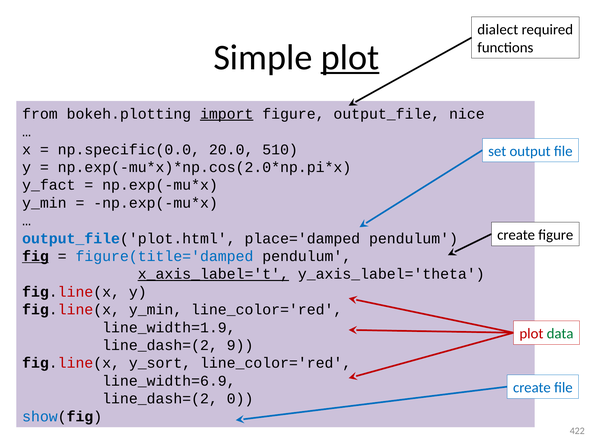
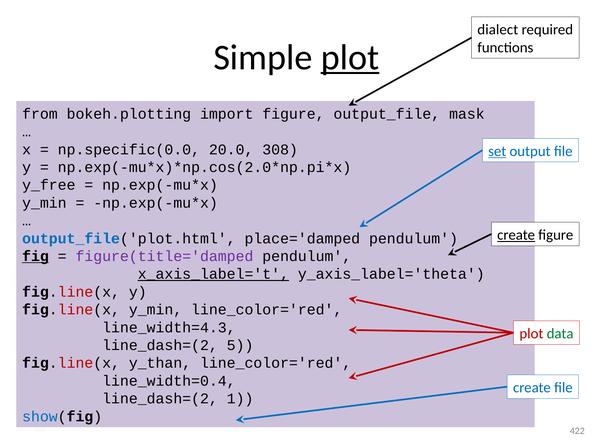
import underline: present -> none (227, 114)
nice: nice -> mask (467, 114)
510: 510 -> 308 (280, 149)
set underline: none -> present (497, 151)
y_fact: y_fact -> y_free (49, 185)
create underline: none -> present (516, 235)
figure(title='damped colour: blue -> purple (164, 256)
line_width=1.9: line_width=1.9 -> line_width=4.3 (169, 327)
9: 9 -> 5 (240, 345)
y_sort: y_sort -> y_than (160, 363)
line_width=6.9: line_width=6.9 -> line_width=0.4 (169, 381)
0: 0 -> 1 (240, 398)
